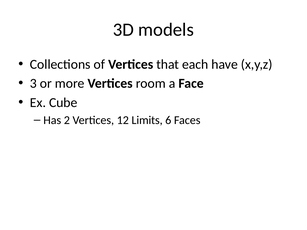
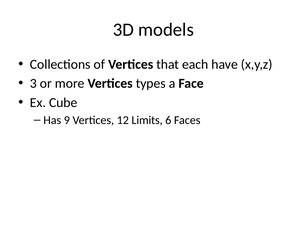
room: room -> types (151, 84)
2: 2 -> 9 (67, 120)
